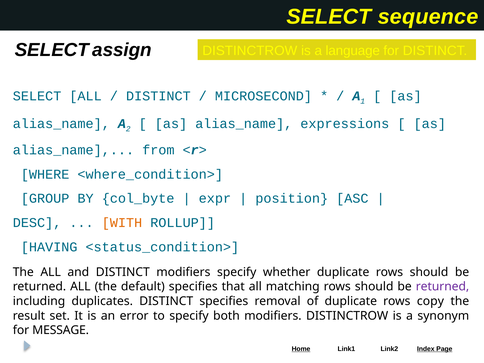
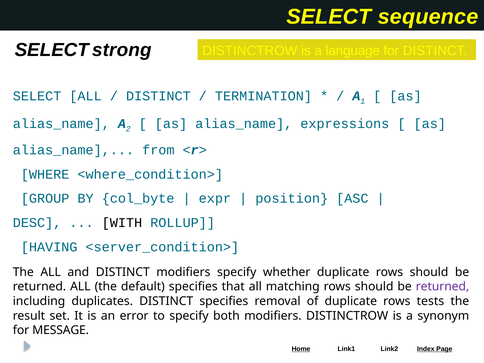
assign: assign -> strong (122, 50)
MICROSECOND: MICROSECOND -> TERMINATION (263, 96)
WITH colour: orange -> black (122, 223)
<status_condition>: <status_condition> -> <server_condition> (162, 247)
copy: copy -> tests (430, 301)
